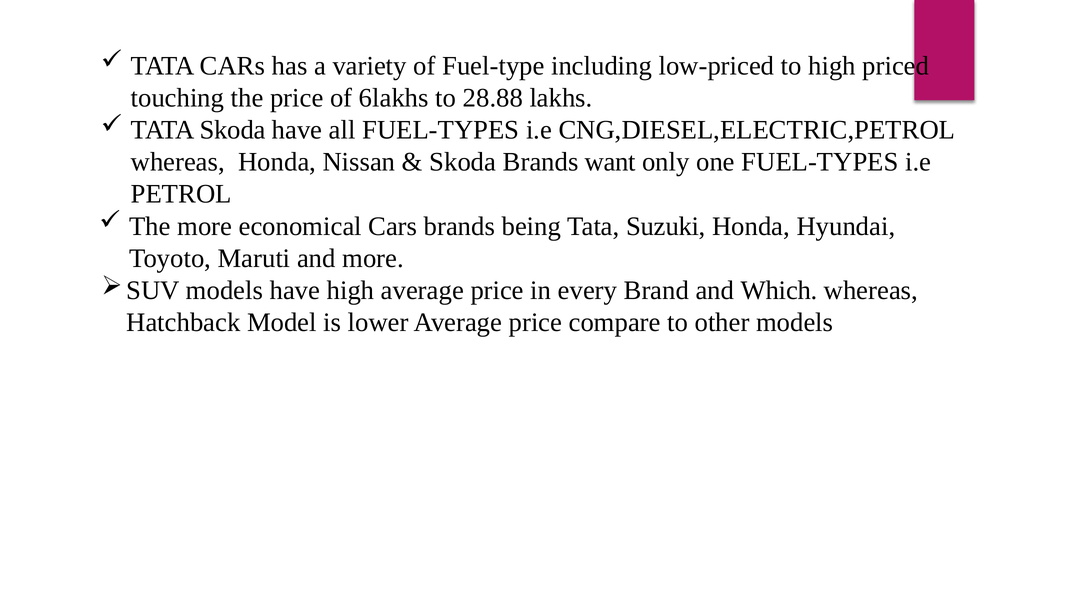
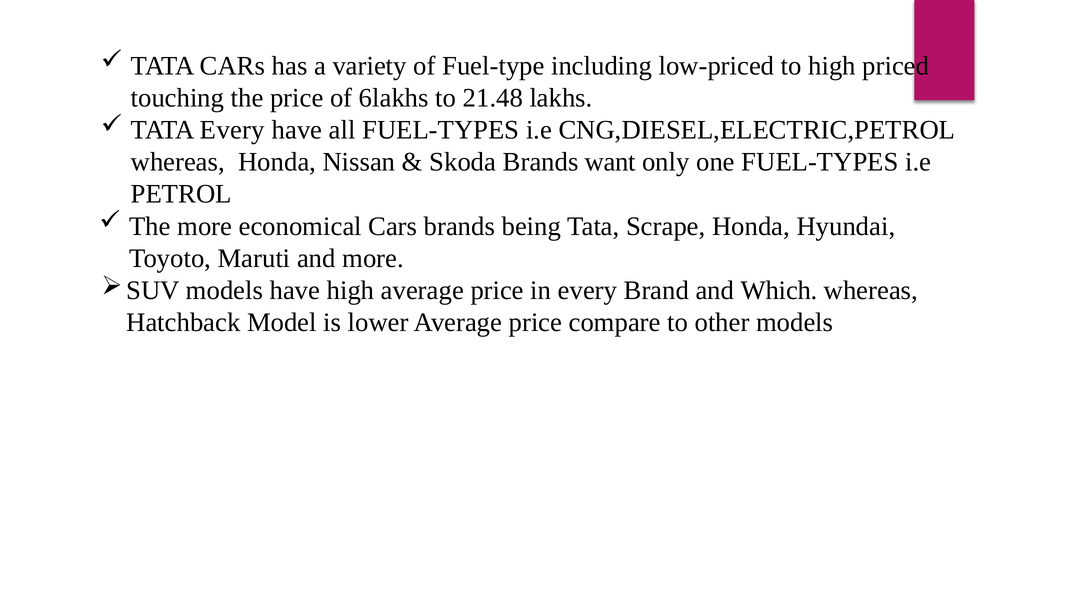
28.88: 28.88 -> 21.48 (493, 98)
TATA Skoda: Skoda -> Every (232, 130)
Suzuki: Suzuki -> Scrape (666, 226)
